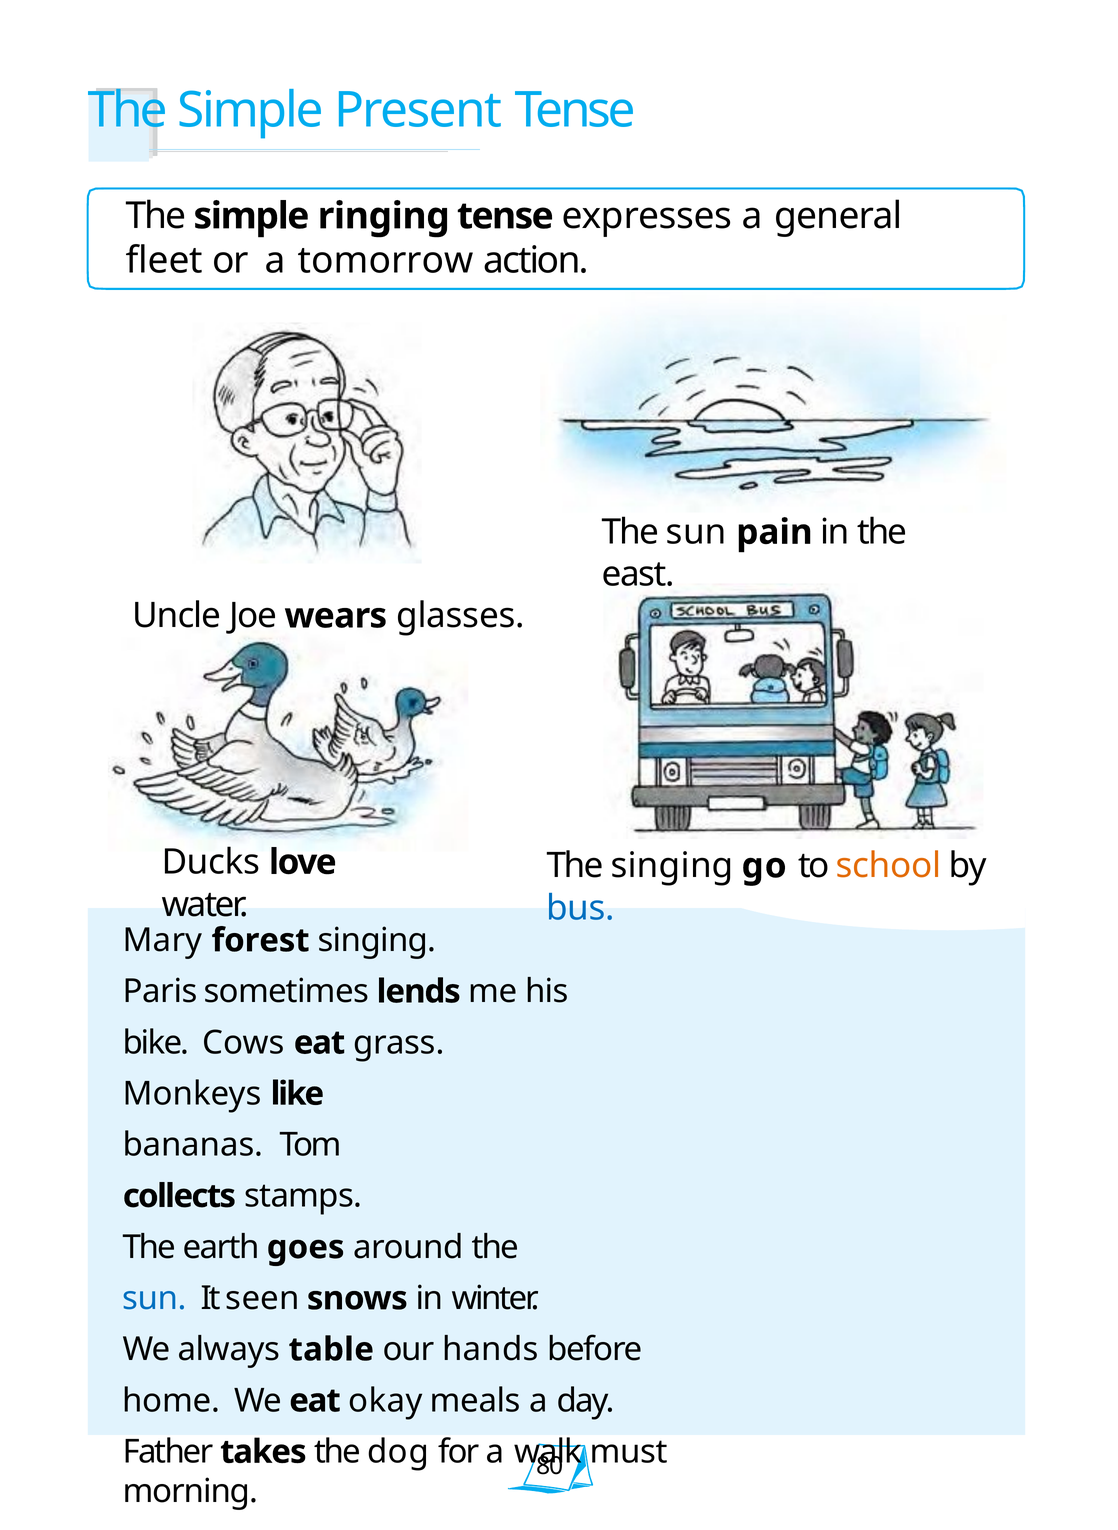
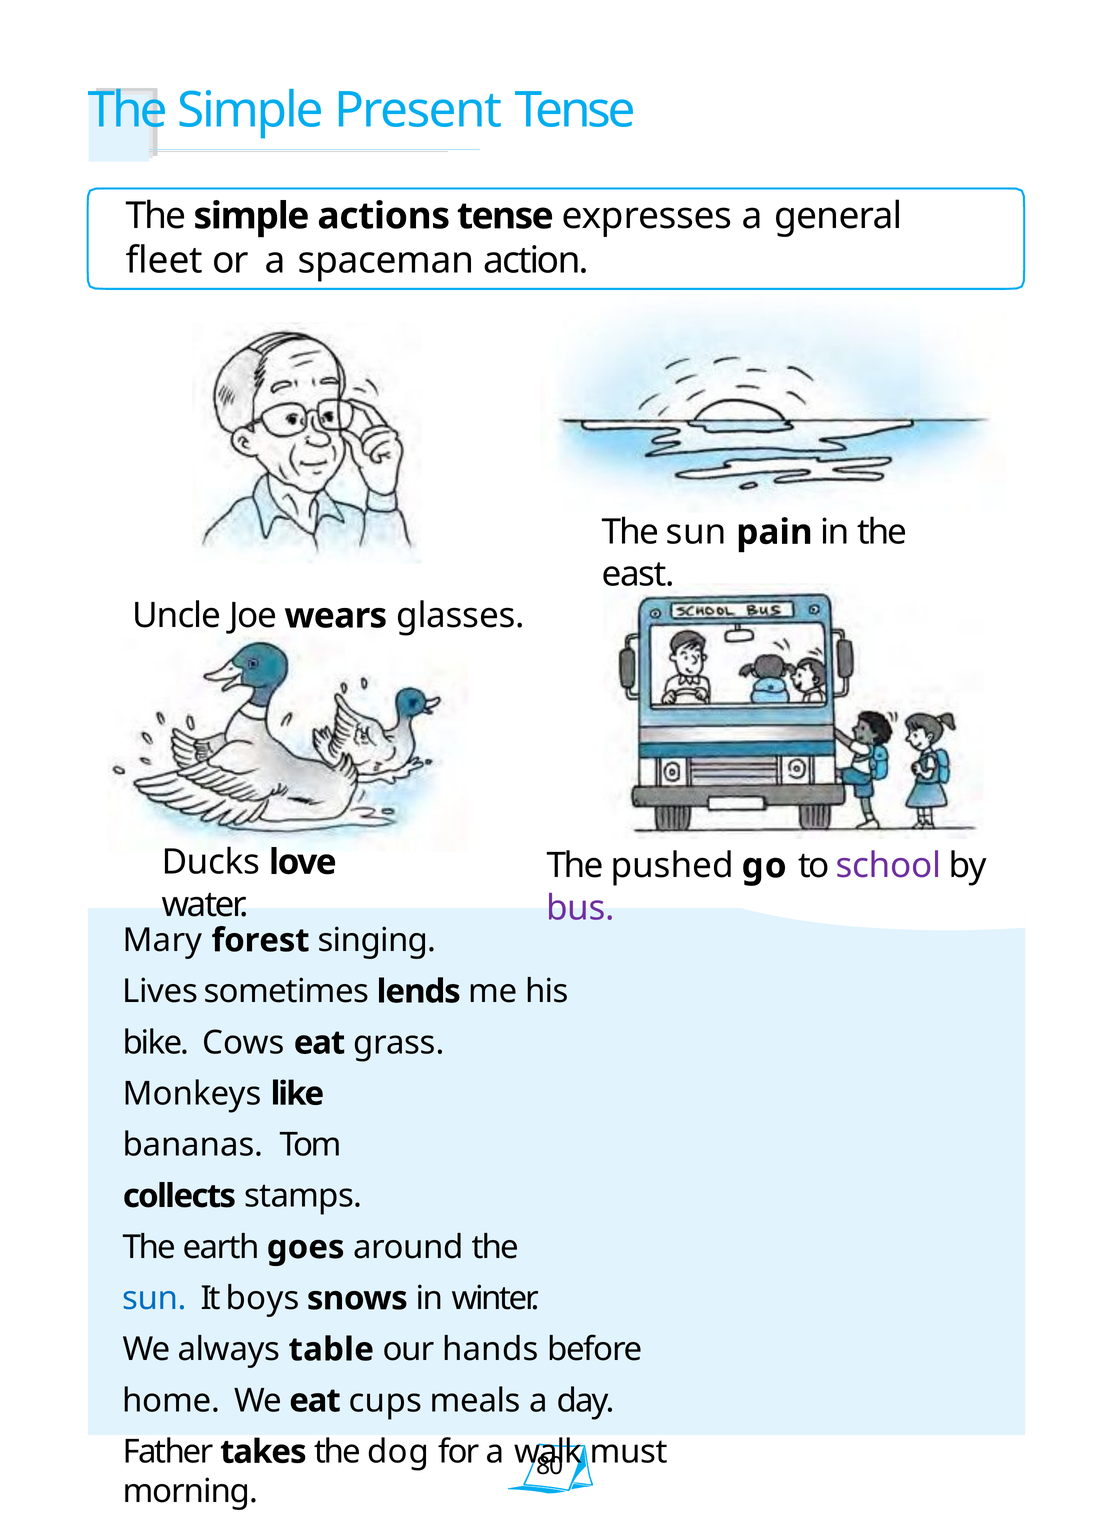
ringing: ringing -> actions (384, 216)
tomorrow: tomorrow -> spaceman (386, 261)
The singing: singing -> pushed (672, 866)
school colour: orange -> purple (888, 866)
bus colour: blue -> purple (580, 908)
Paris: Paris -> Lives (160, 992)
seen: seen -> boys (263, 1299)
okay: okay -> cups (385, 1401)
